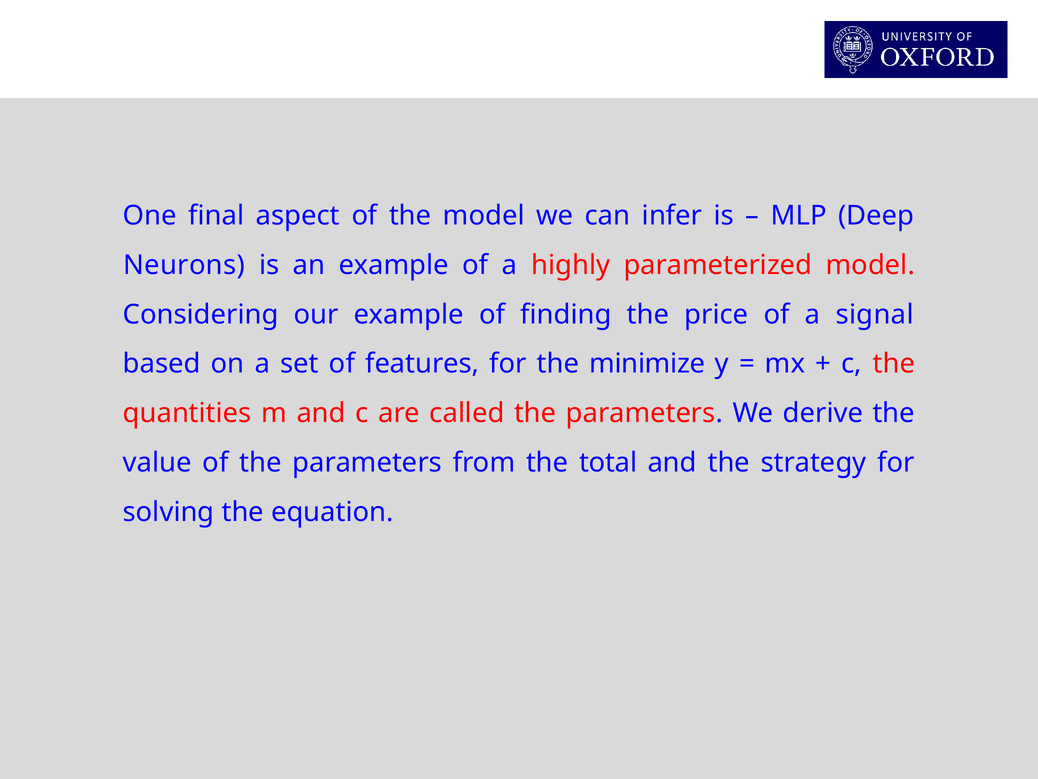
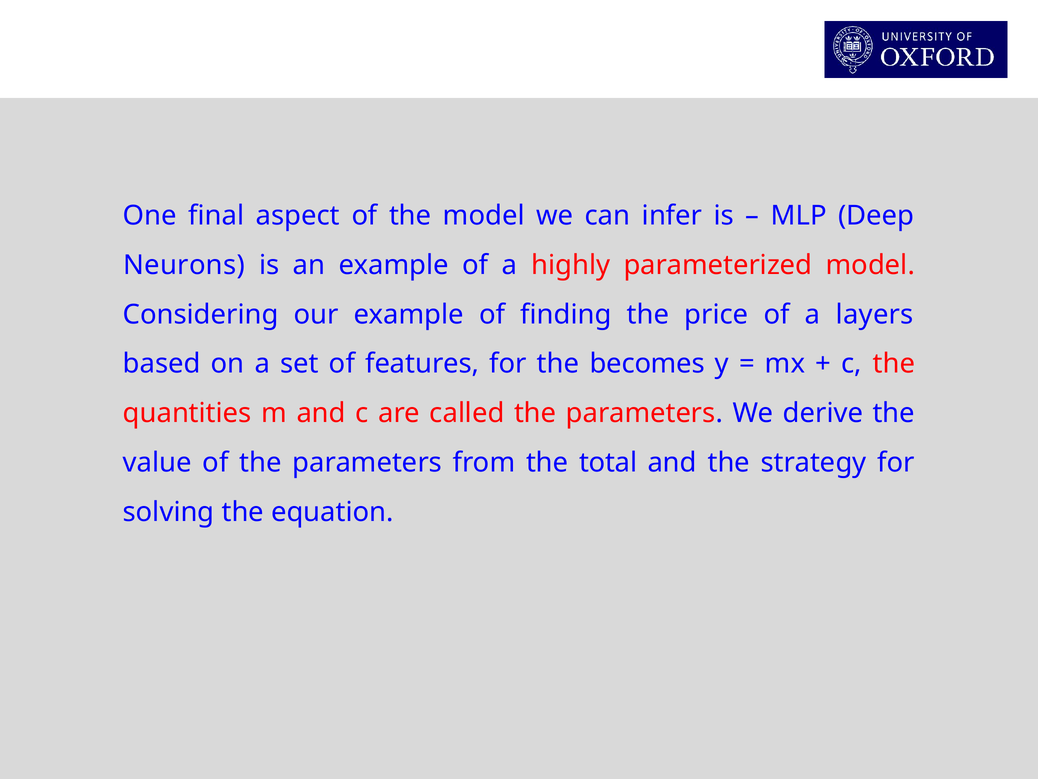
signal: signal -> layers (875, 314)
minimize: minimize -> becomes (647, 364)
